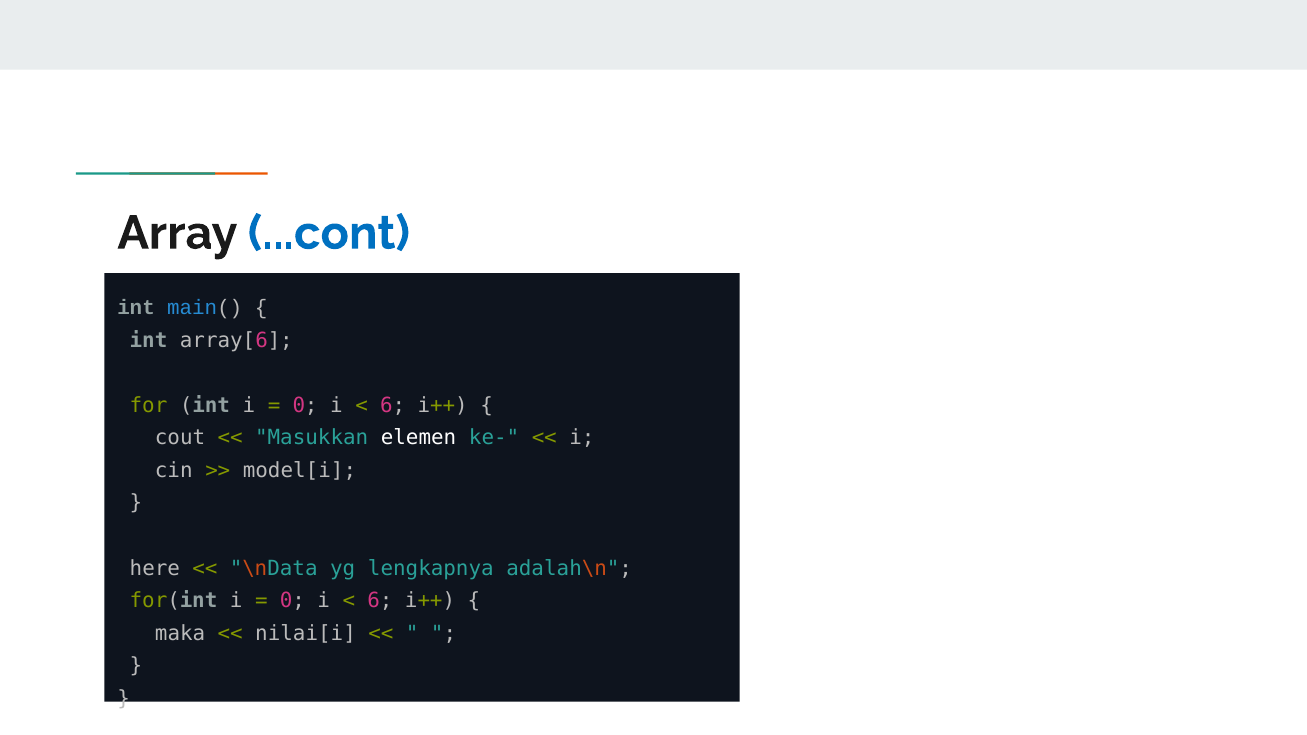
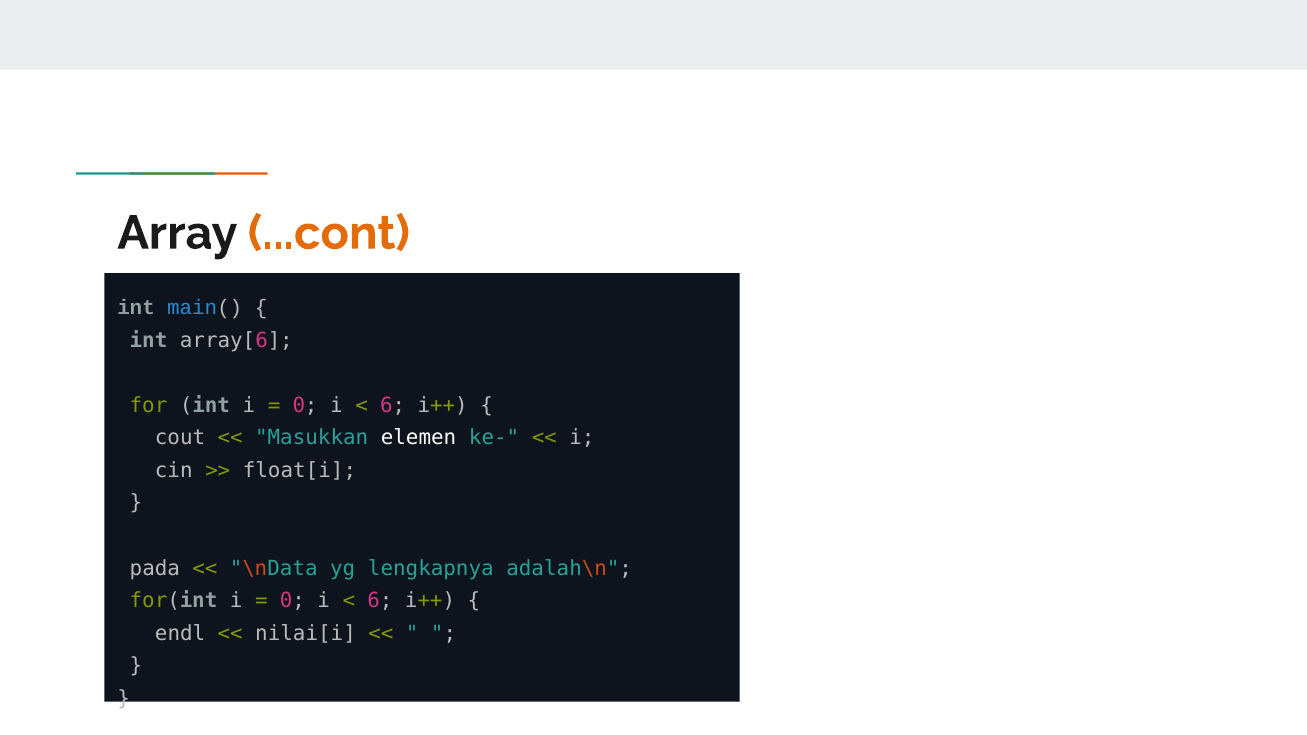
...cont colour: blue -> orange (329, 233)
model[i: model[i -> float[i (299, 471)
here: here -> pada (155, 568)
maka: maka -> endl (180, 633)
